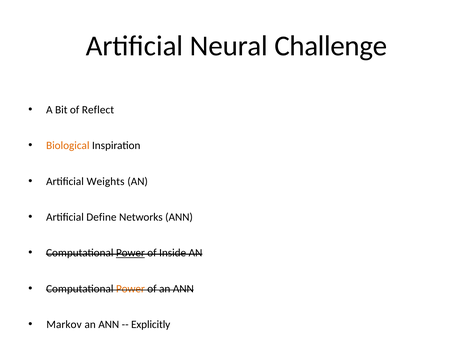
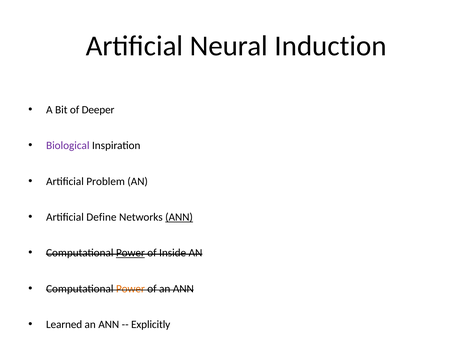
Challenge: Challenge -> Induction (331, 46)
Reflect: Reflect -> Deeper (98, 110)
Biological colour: orange -> purple (68, 145)
Weights: Weights -> Problem (106, 181)
ANN underline: none -> present (179, 217)
Markov: Markov -> Learned (64, 324)
